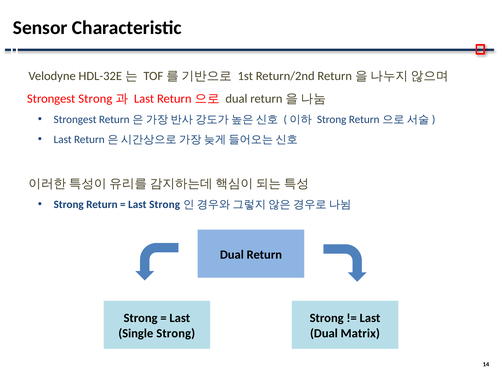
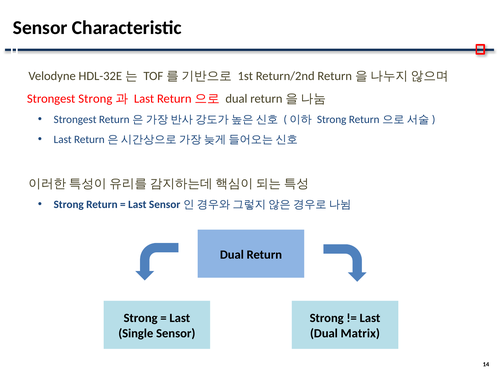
Last Strong: Strong -> Sensor (165, 205)
Single Strong: Strong -> Sensor (176, 334)
